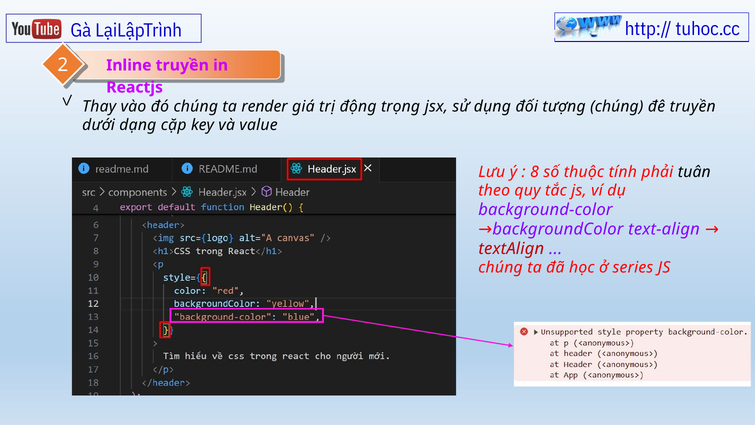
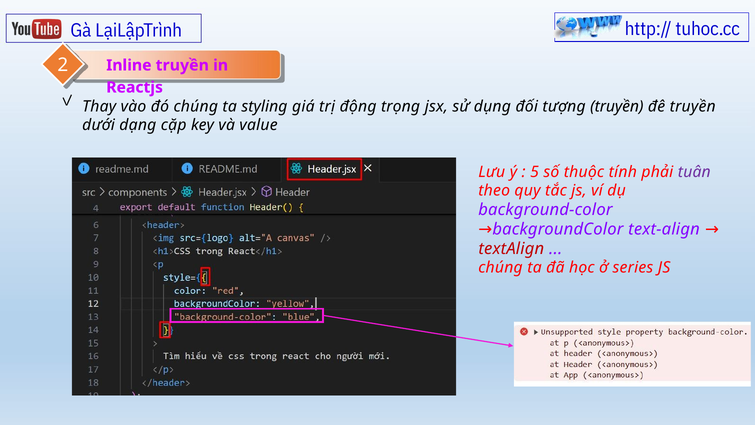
render: render -> styling (264, 106)
tượng chúng: chúng -> truyền (617, 106)
8: 8 -> 5 (535, 172)
tuân colour: black -> purple (694, 172)
